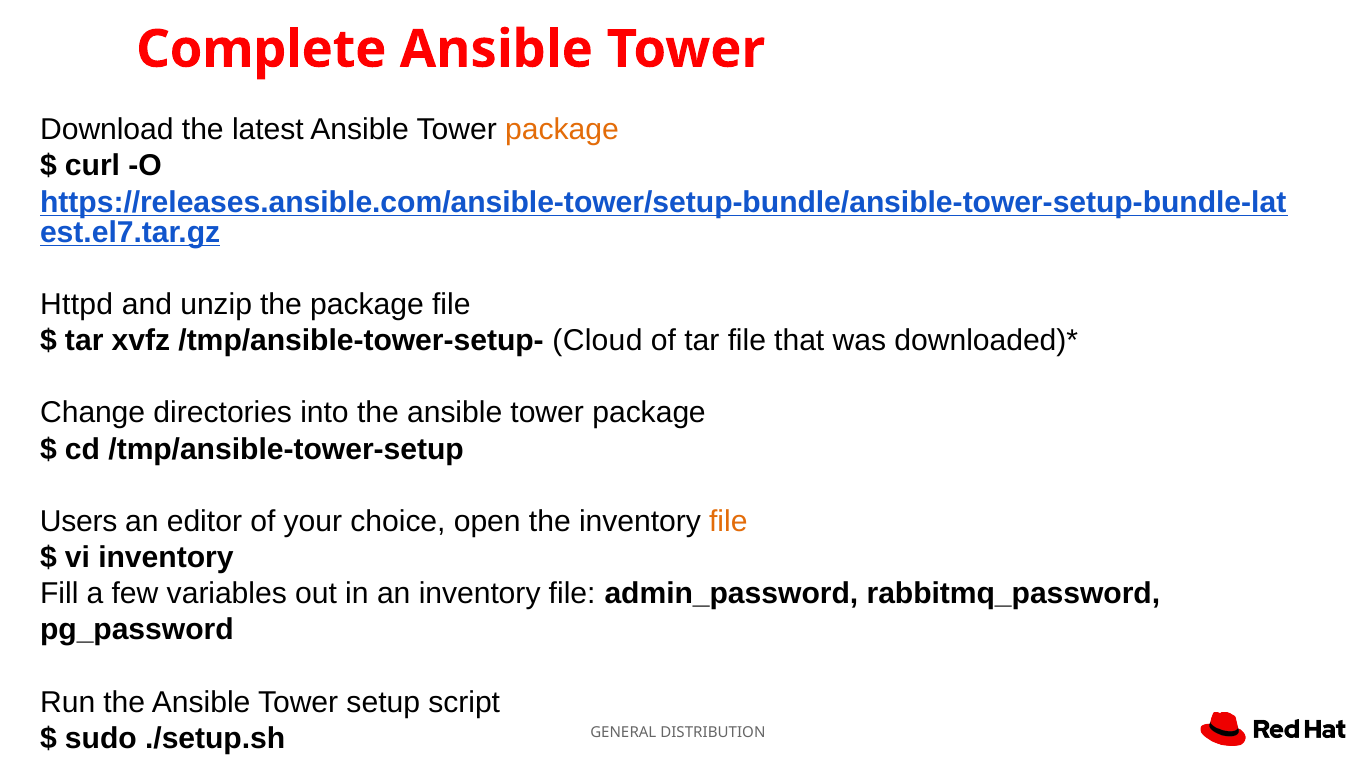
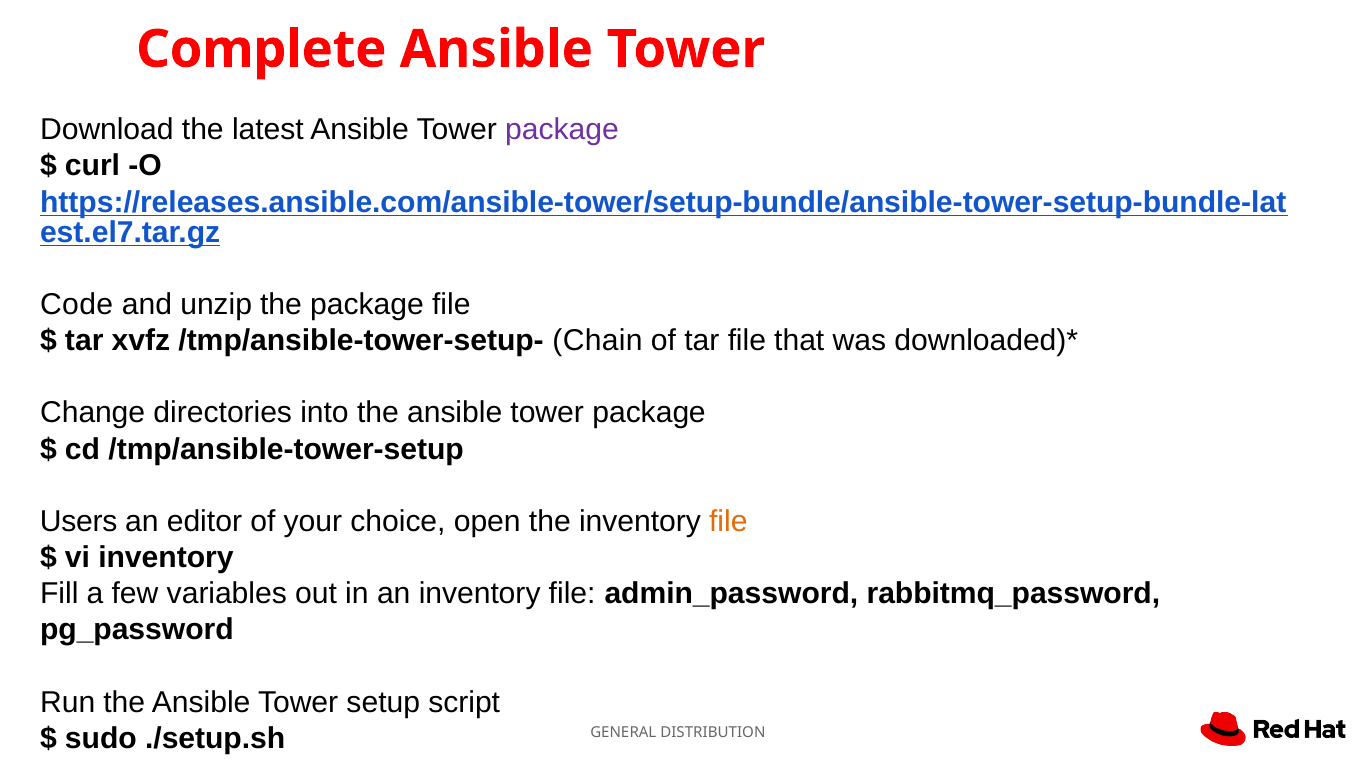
package colour: orange -> purple (562, 130)
Httpd: Httpd -> Code (77, 304)
Cloud: Cloud -> Chain (597, 341)
